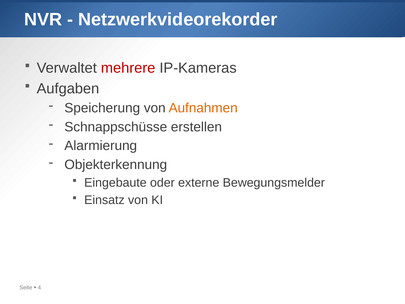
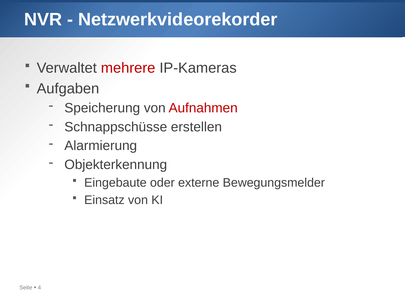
Aufnahmen colour: orange -> red (203, 108)
